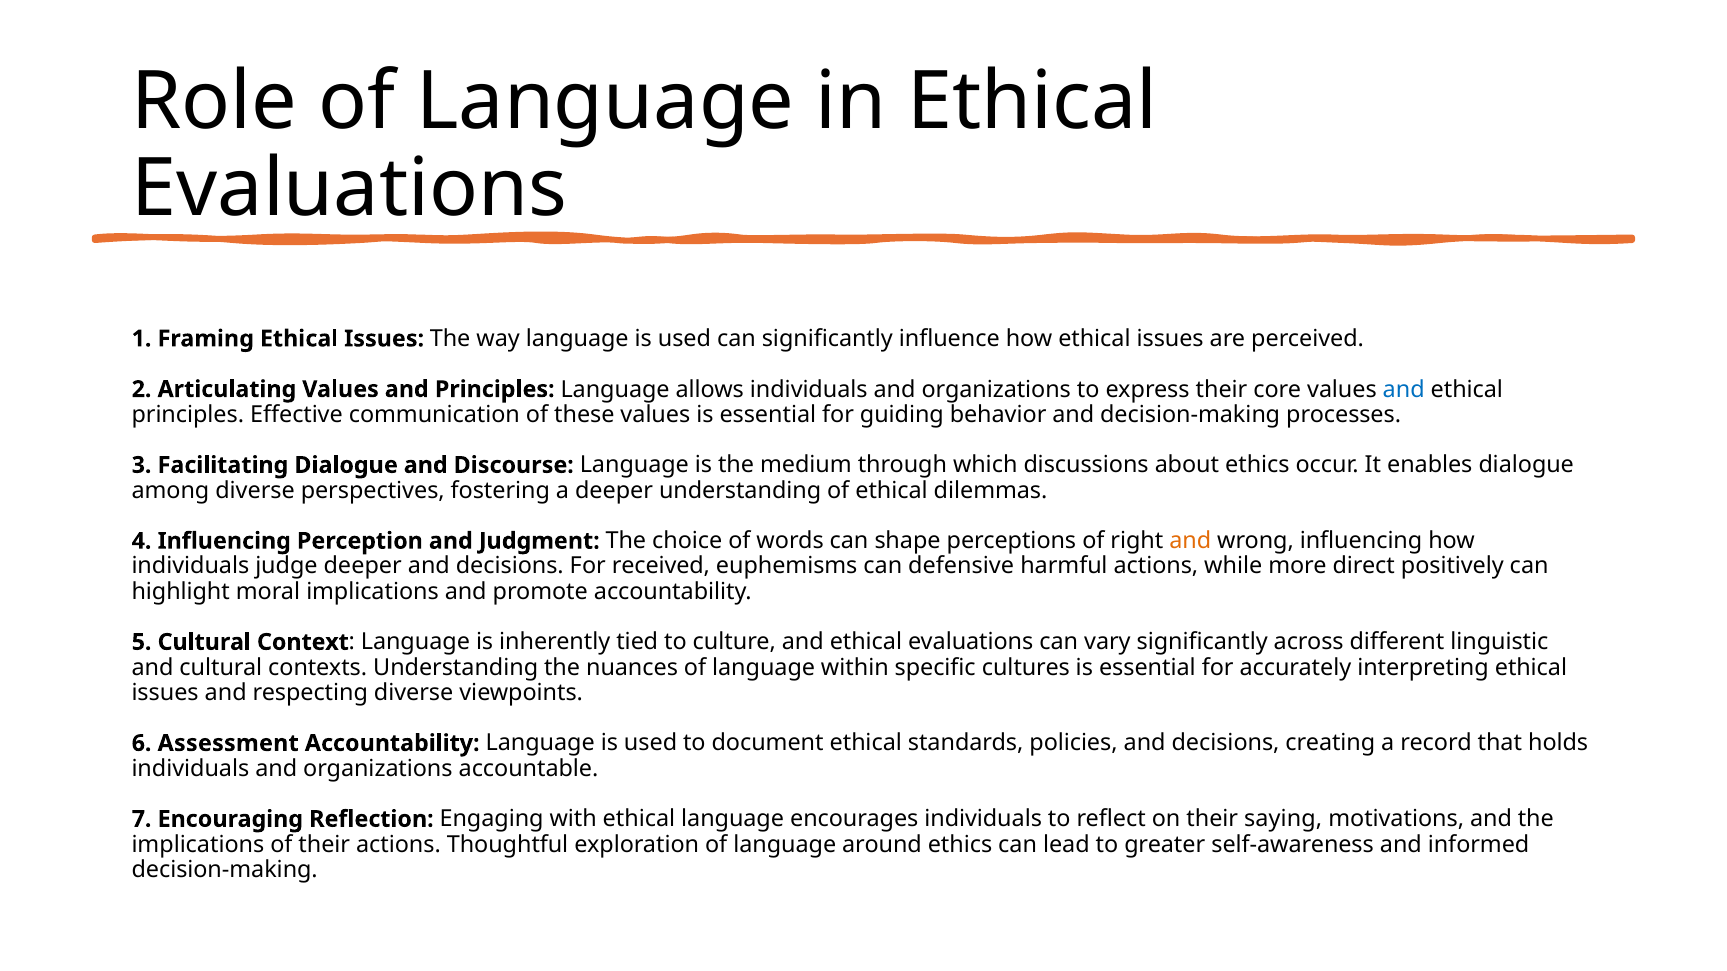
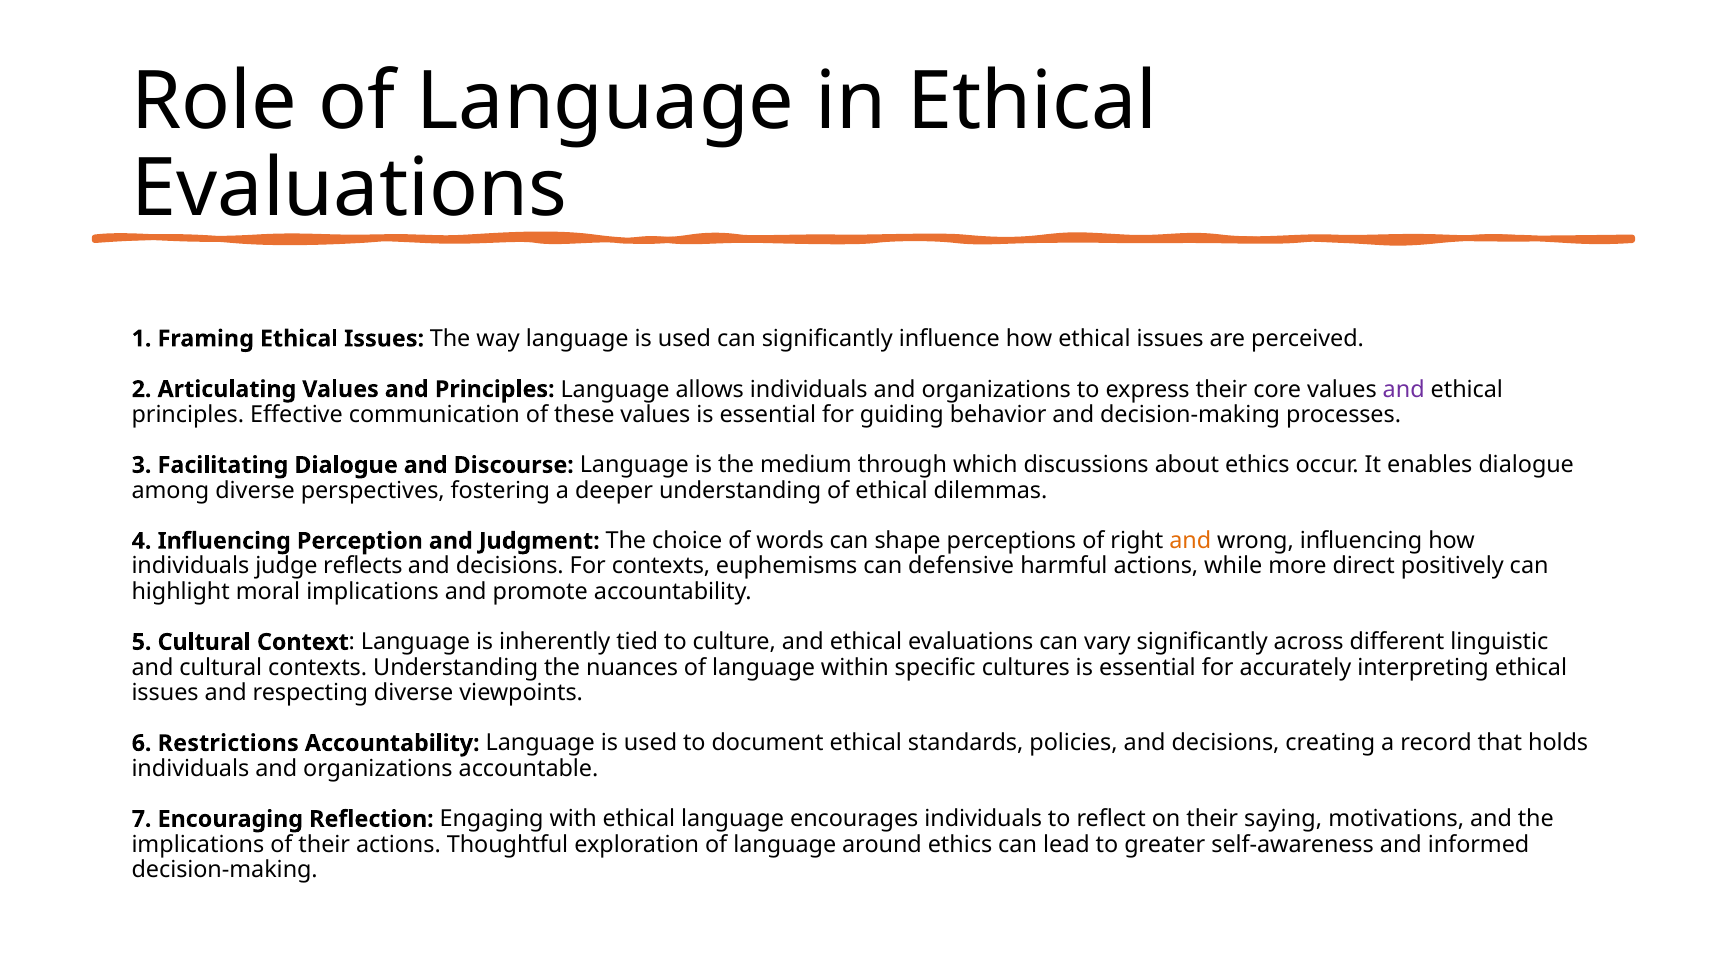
and colour: blue -> purple (1404, 389)
judge deeper: deeper -> reflects (363, 567)
For received: received -> contexts (661, 567)
Assessment: Assessment -> Restrictions (228, 744)
